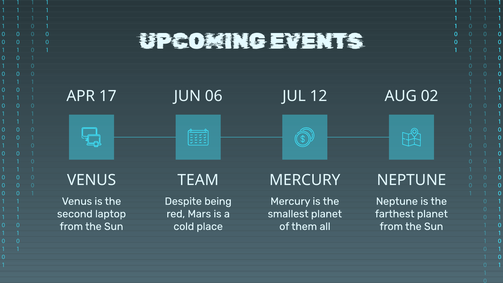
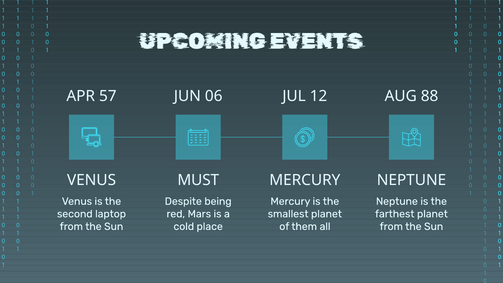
17: 17 -> 57 (108, 96)
02: 02 -> 88 (430, 96)
TEAM: TEAM -> MUST (198, 180)
